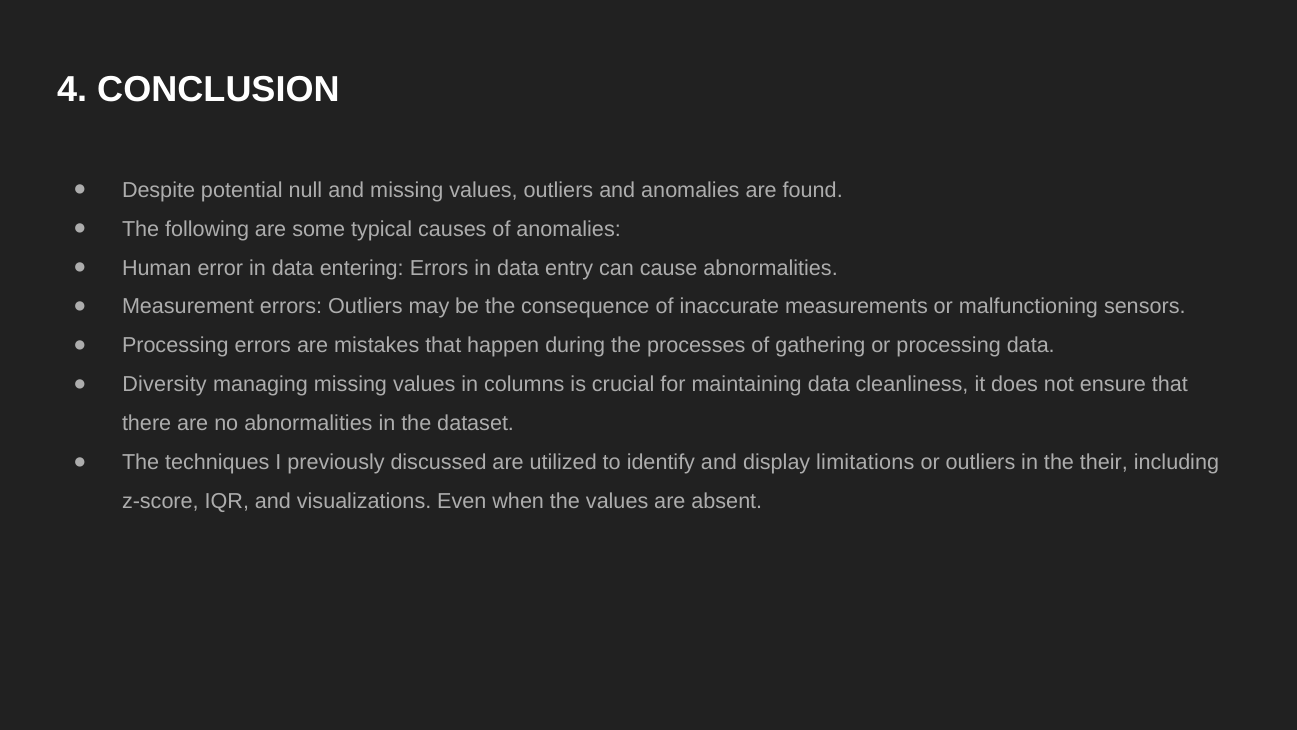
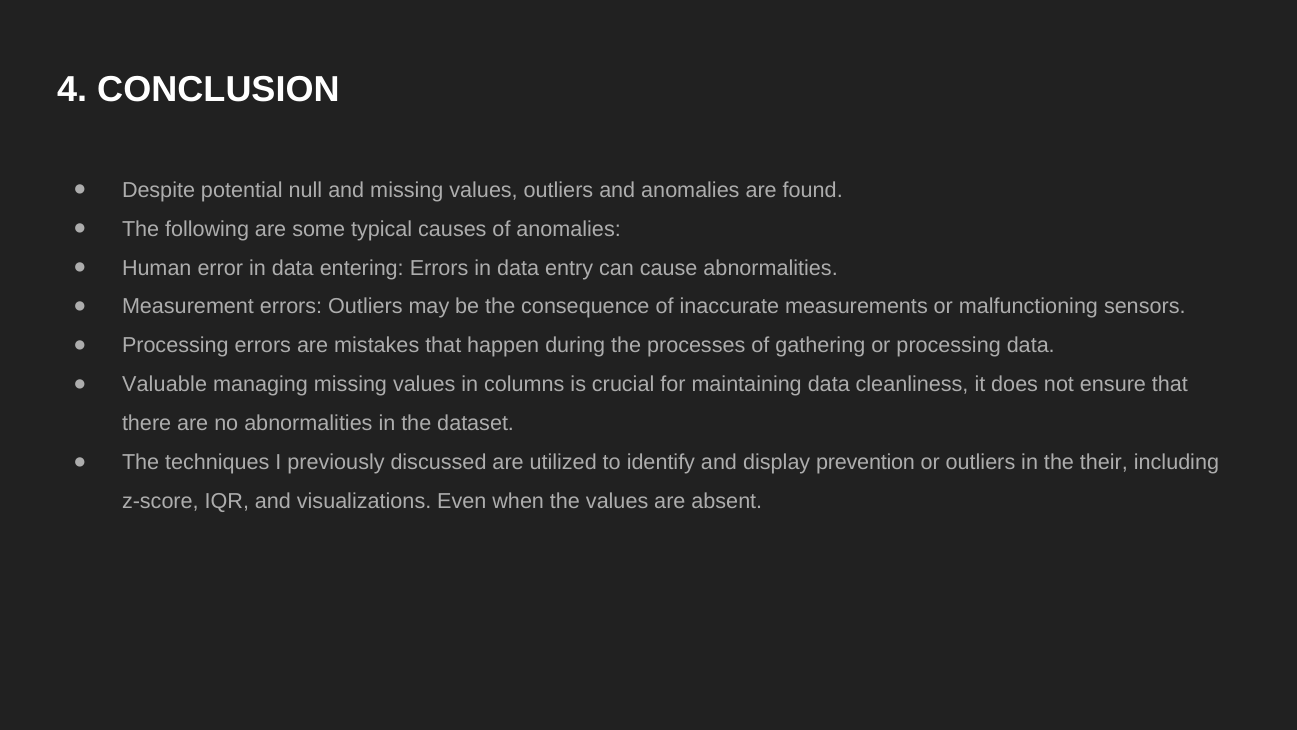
Diversity: Diversity -> Valuable (165, 384)
limitations: limitations -> prevention (866, 462)
